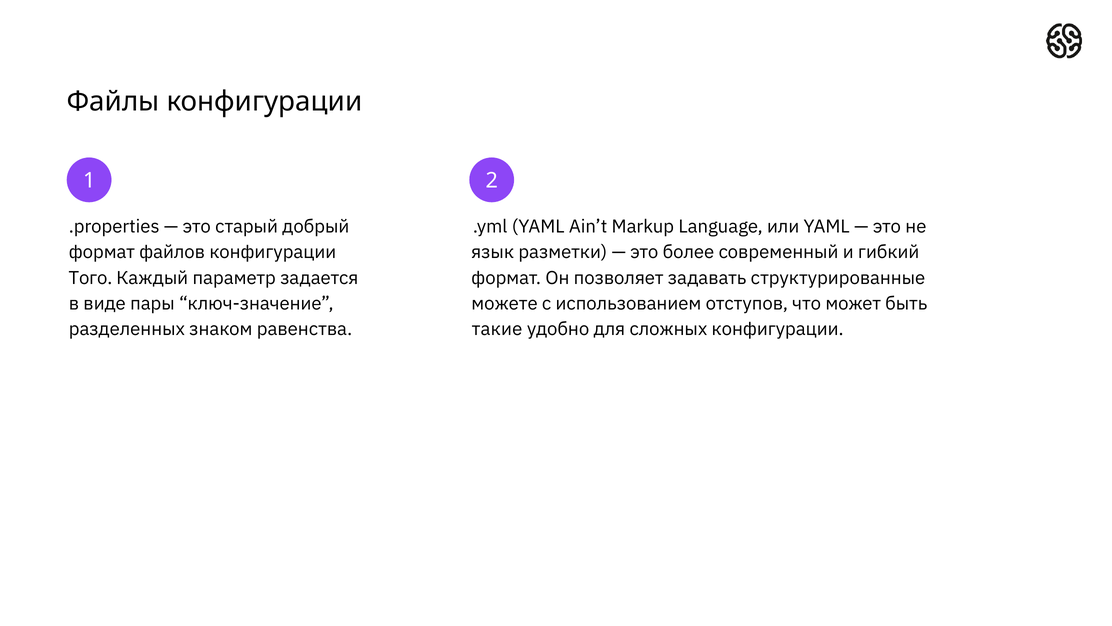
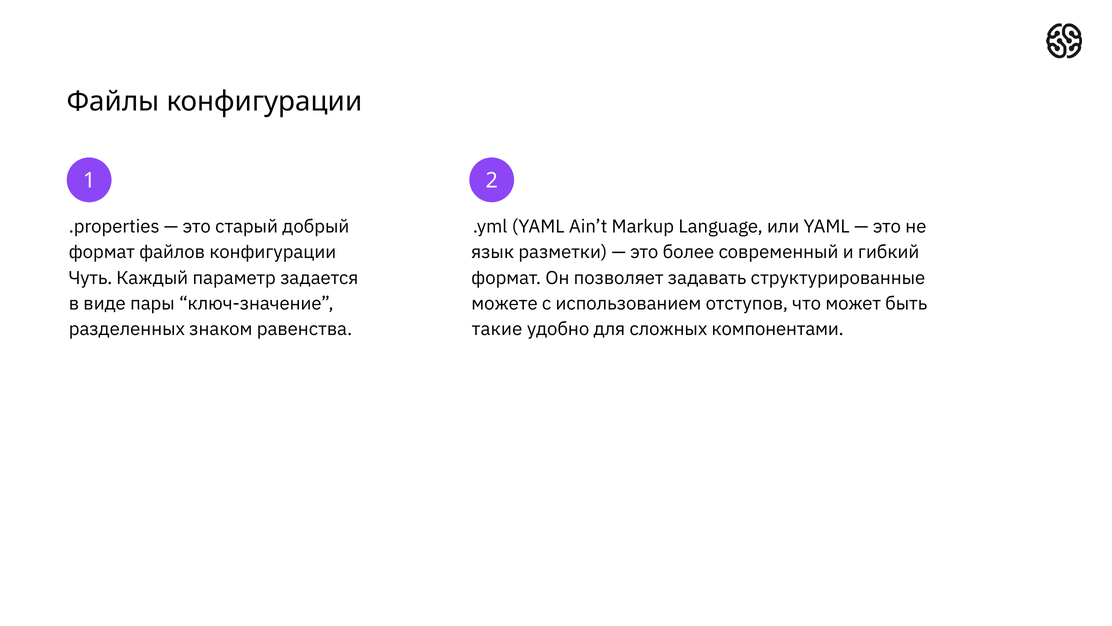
Того: Того -> Чуть (90, 278)
сложных конфигурации: конфигурации -> компонентами (778, 329)
